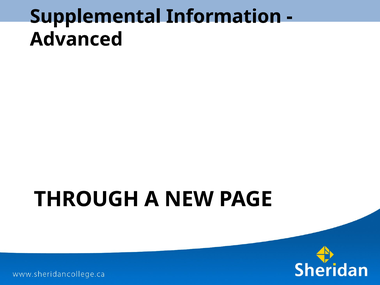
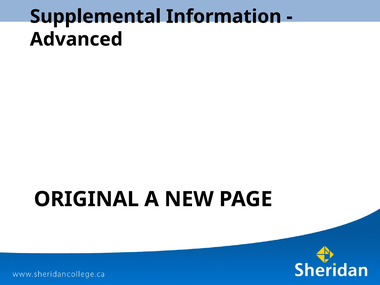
THROUGH: THROUGH -> ORIGINAL (86, 199)
